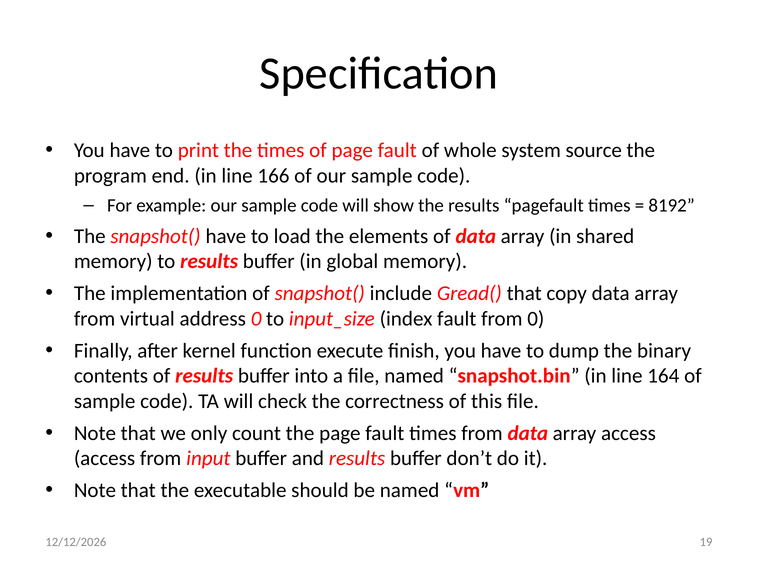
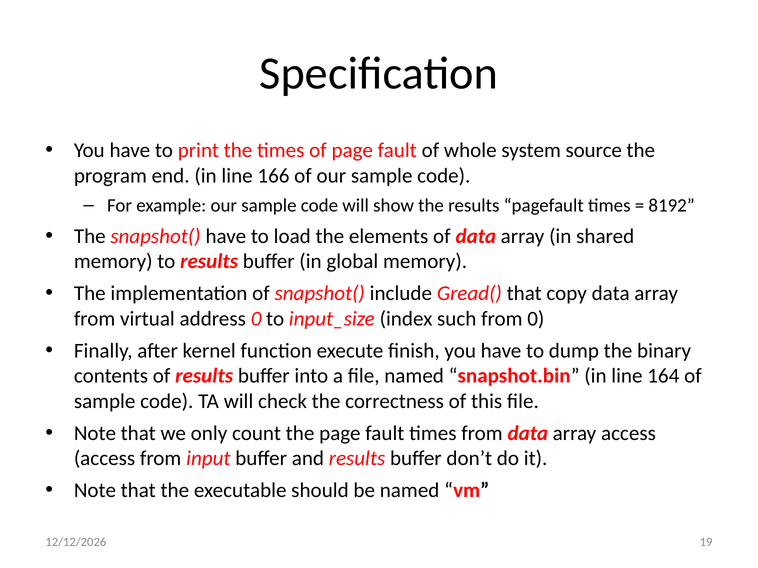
index fault: fault -> such (457, 319)
